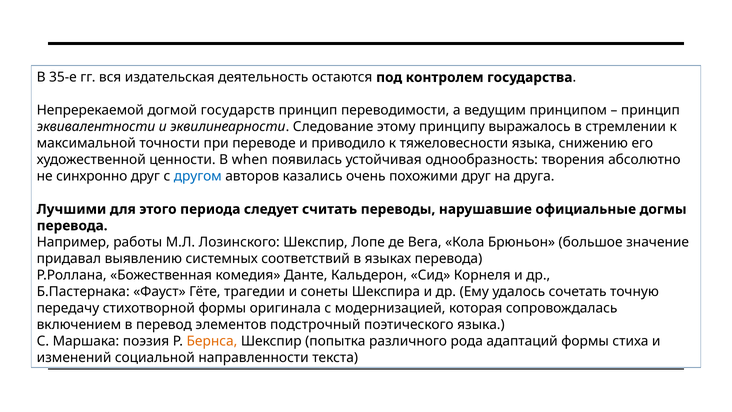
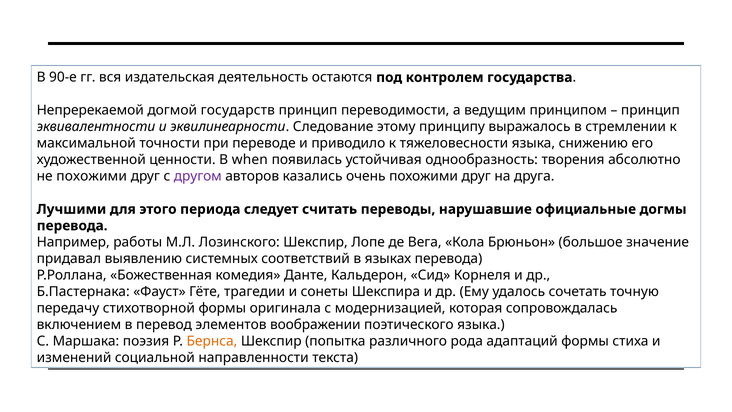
35-е: 35-е -> 90-е (63, 77)
не синхронно: синхронно -> похожими (92, 176)
другом colour: blue -> purple (198, 176)
подстрочный: подстрочный -> воображении (315, 324)
